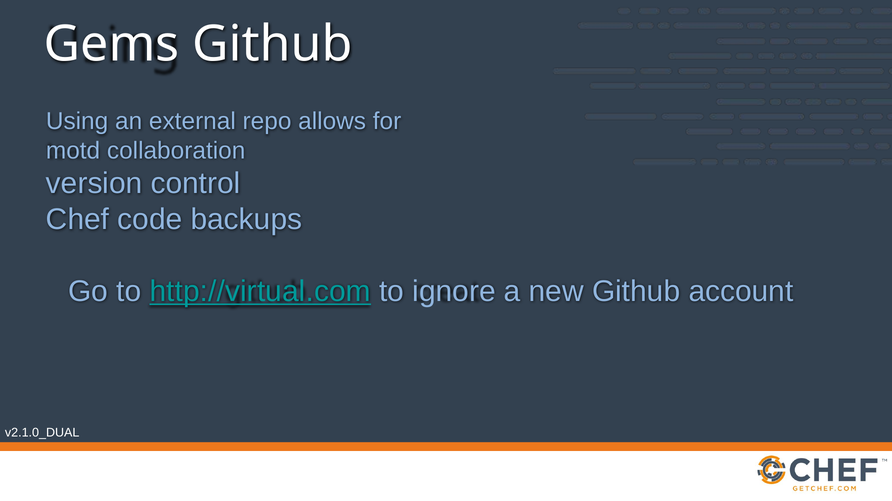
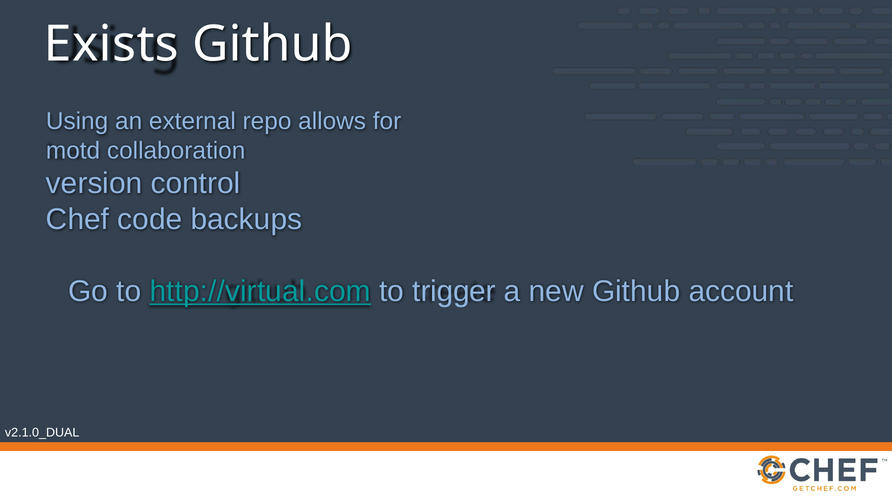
Gems: Gems -> Exists (111, 44)
ignore: ignore -> trigger (454, 292)
